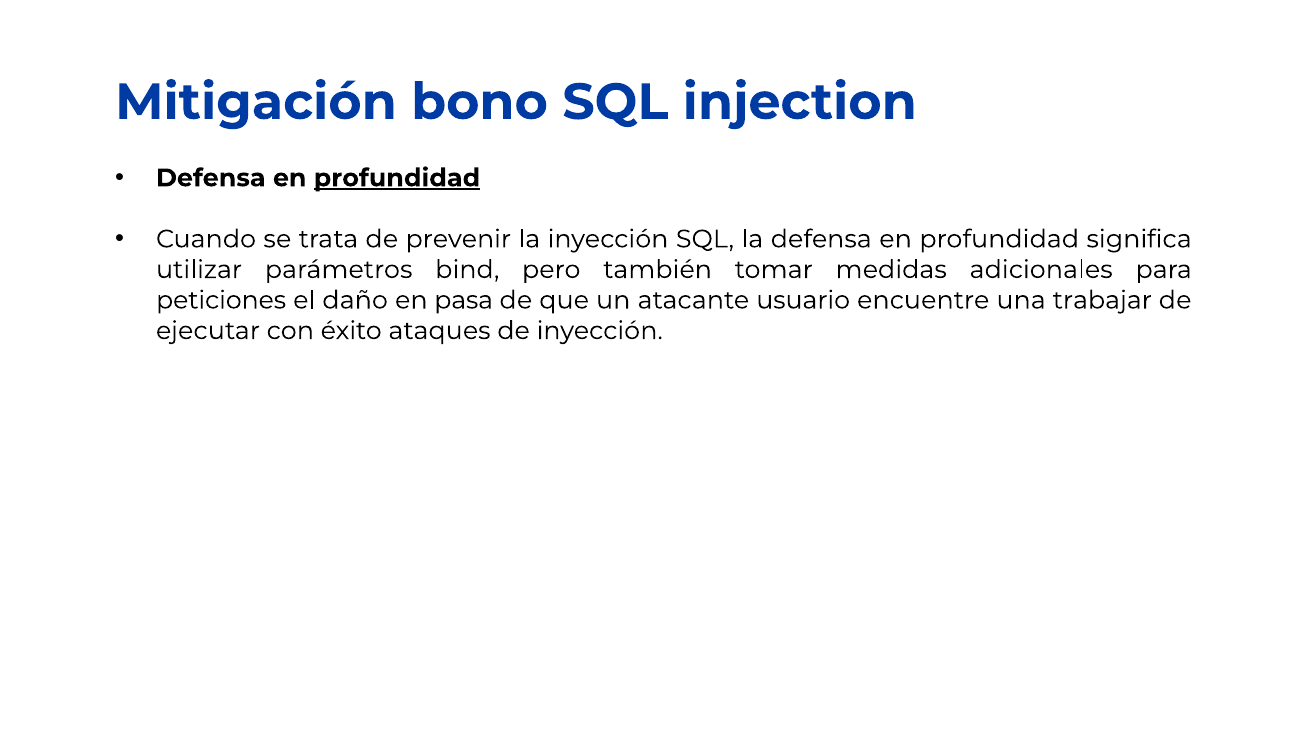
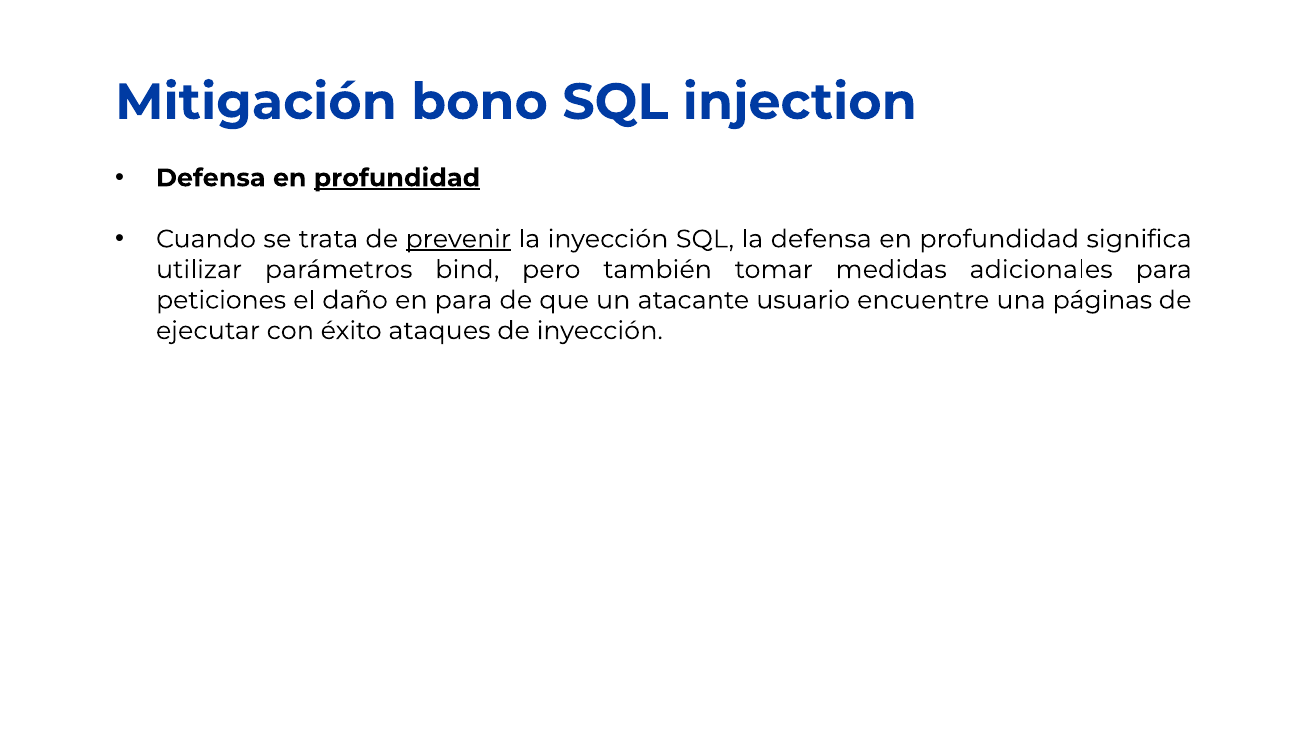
prevenir underline: none -> present (458, 239)
en pasa: pasa -> para (463, 300)
trabajar: trabajar -> páginas (1102, 300)
